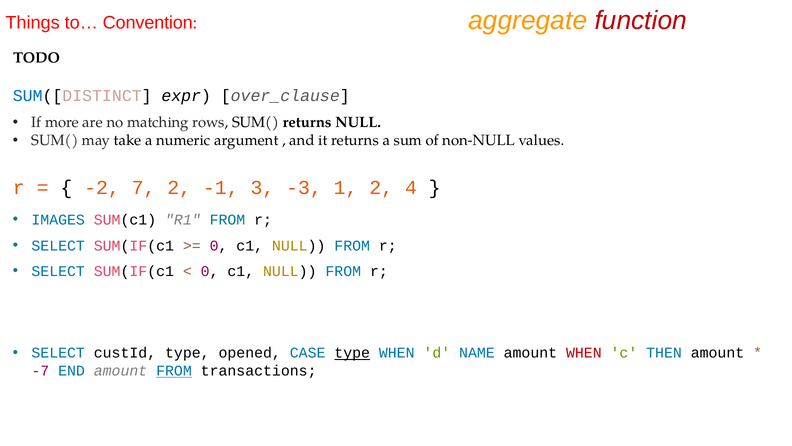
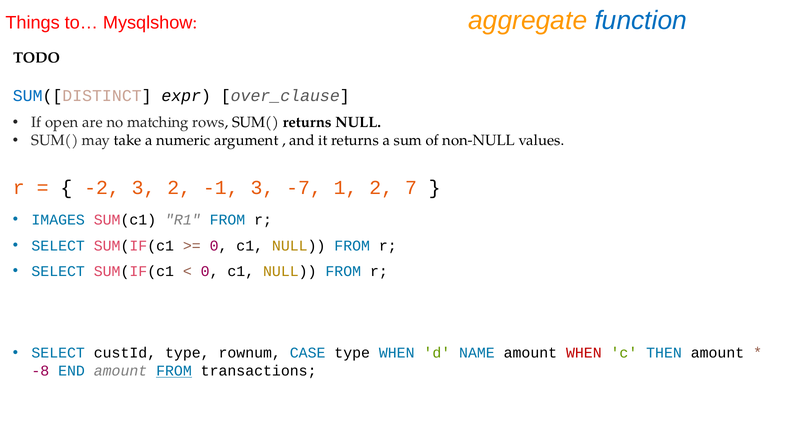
Convention: Convention -> Mysqlshow (148, 23)
function colour: red -> blue (641, 21)
more: more -> open (62, 122)
-2 7: 7 -> 3 (144, 187)
-3: -3 -> -7 (304, 187)
4: 4 -> 7 (411, 187)
opened: opened -> rownum (250, 353)
type underline: present -> none (352, 353)
-7: -7 -> -8 (40, 370)
